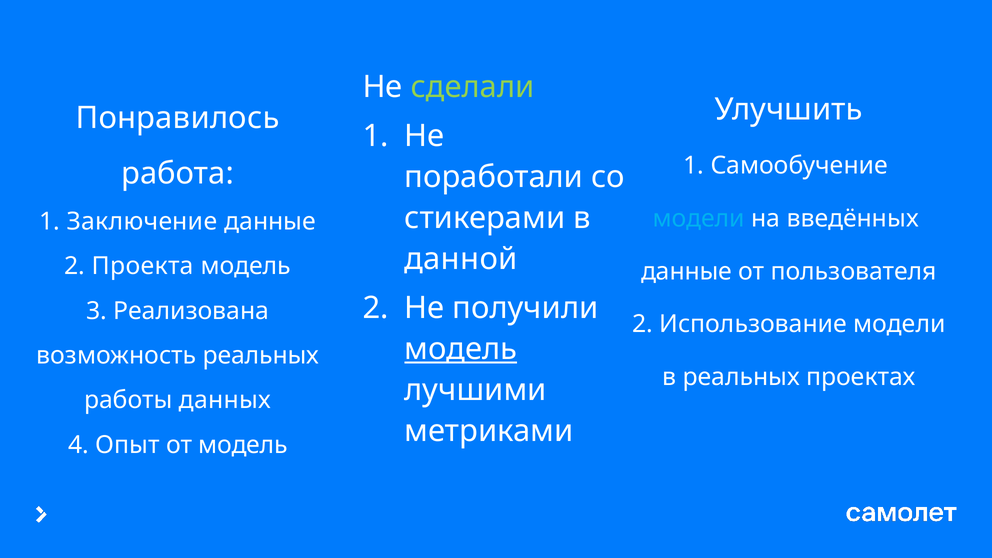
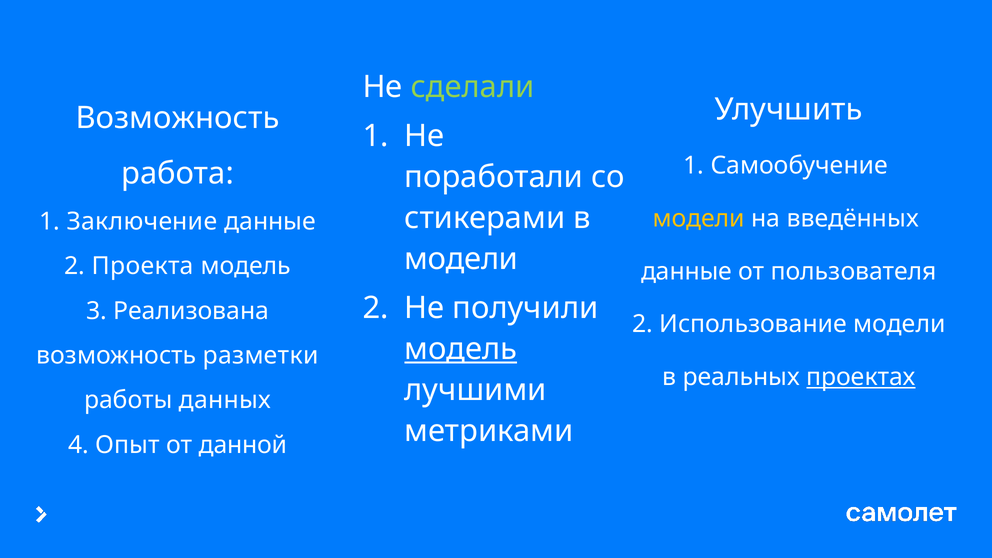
Понравилось: Понравилось -> Возможность (178, 118)
модели colour: light blue -> yellow (699, 218)
данной: данной -> модели (461, 259)
возможность реальных: реальных -> разметки (261, 356)
проектах underline: none -> present (861, 377)
от модель: модель -> данной (243, 445)
